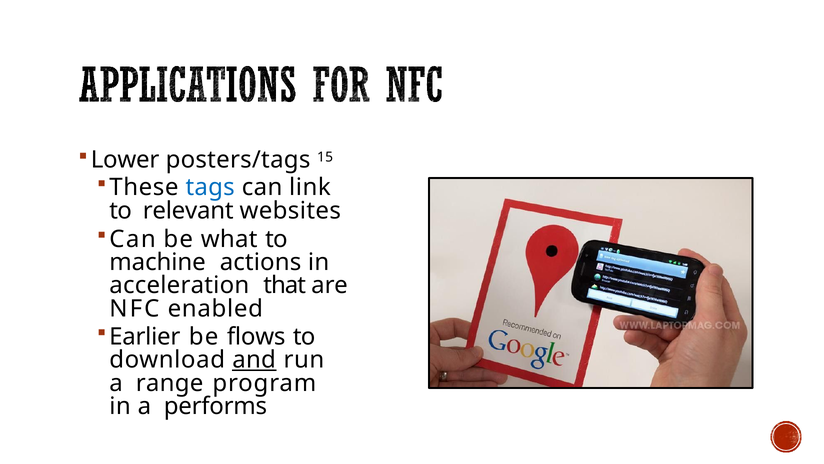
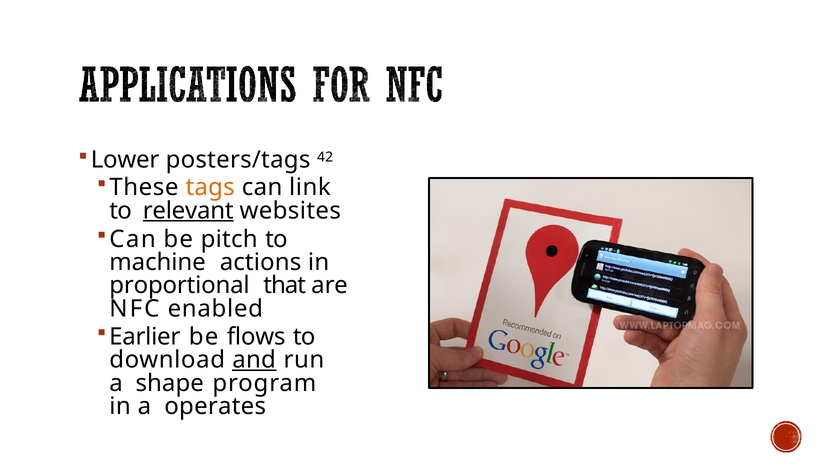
15: 15 -> 42 (325, 157)
tags colour: blue -> orange (210, 187)
relevant underline: none -> present (188, 210)
what: what -> pitch (229, 239)
acceleration: acceleration -> proportional (180, 285)
range: range -> shape (170, 383)
performs: performs -> operates (215, 406)
